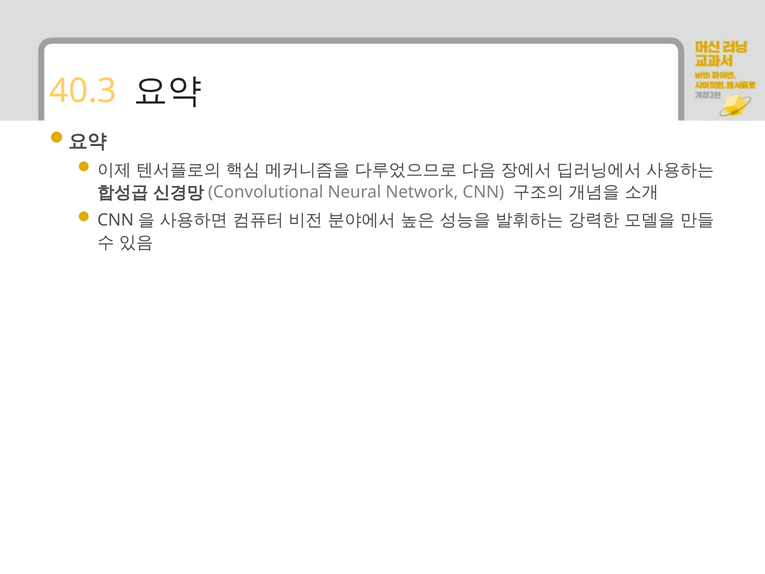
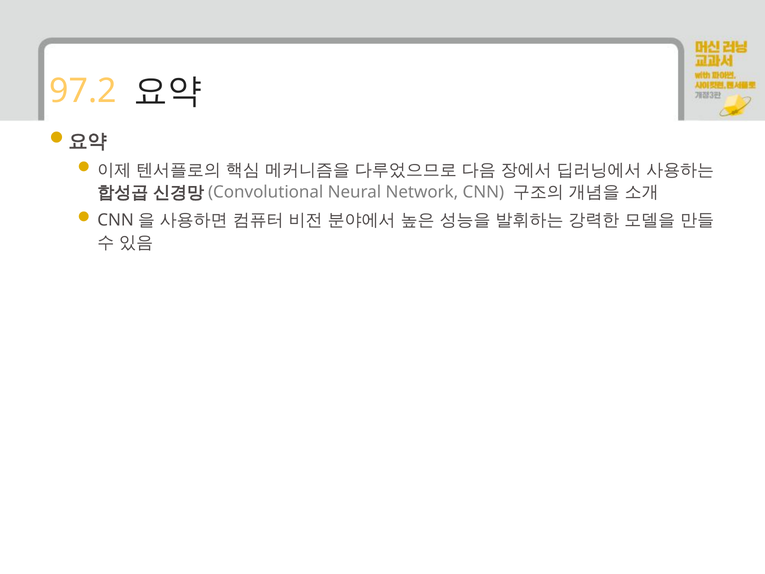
40.3: 40.3 -> 97.2 (83, 91)
